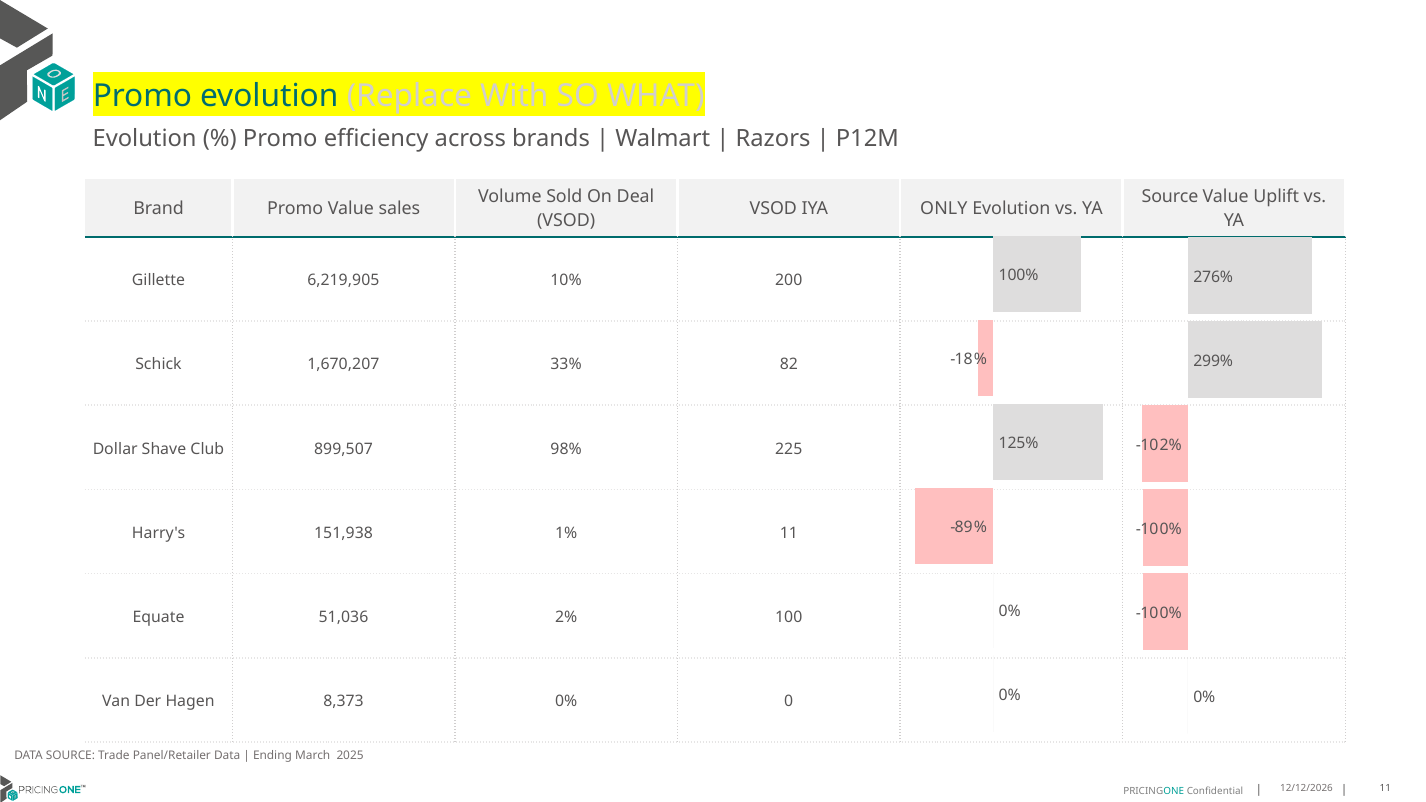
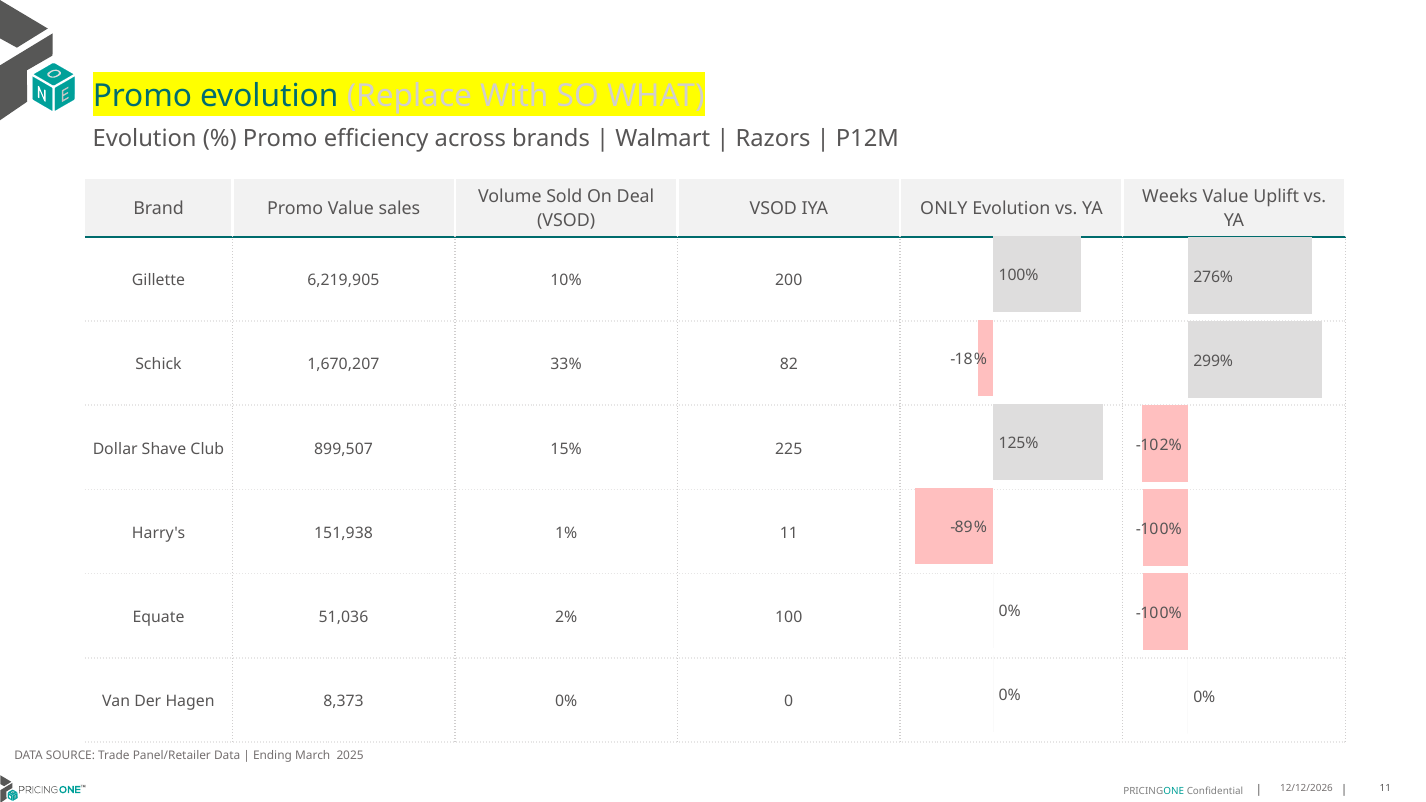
Source: Source -> Weeks (1170, 196)
98%: 98% -> 15% (566, 449)
